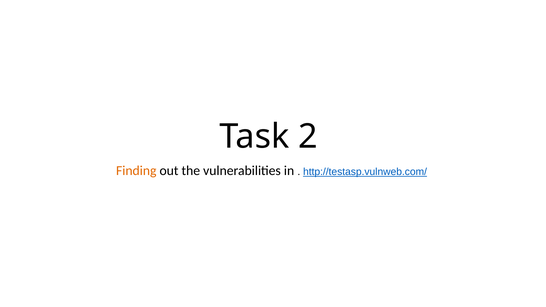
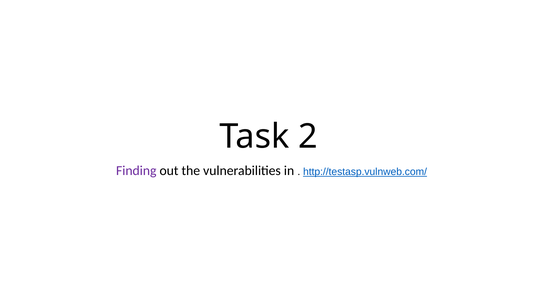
Finding colour: orange -> purple (136, 171)
